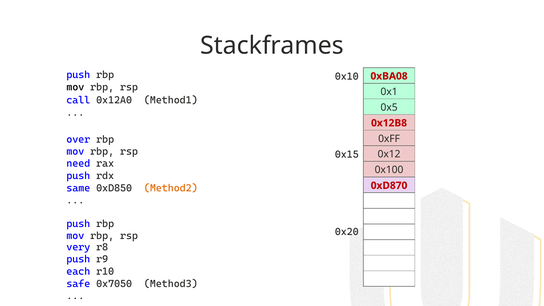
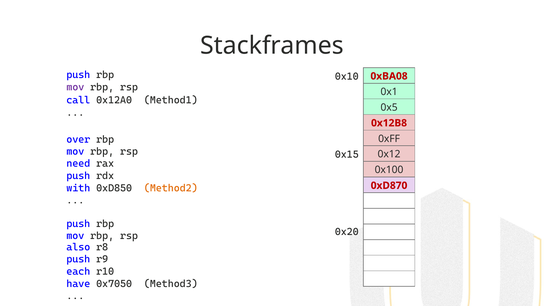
mov colour: black -> purple (75, 87)
same: same -> with (78, 188)
very: very -> also (78, 247)
safe: safe -> have (78, 284)
